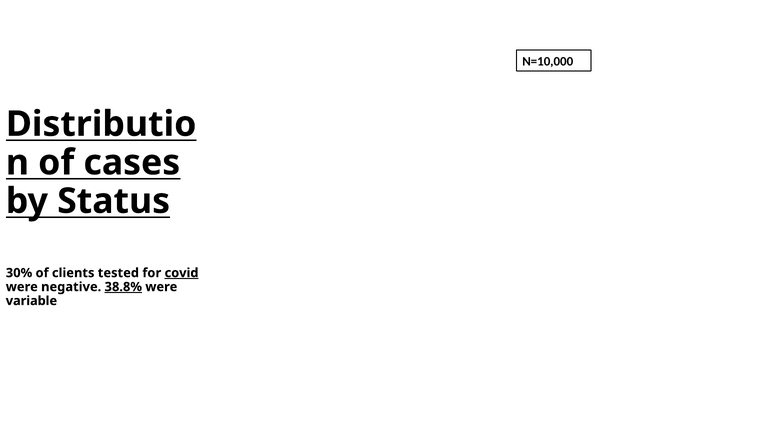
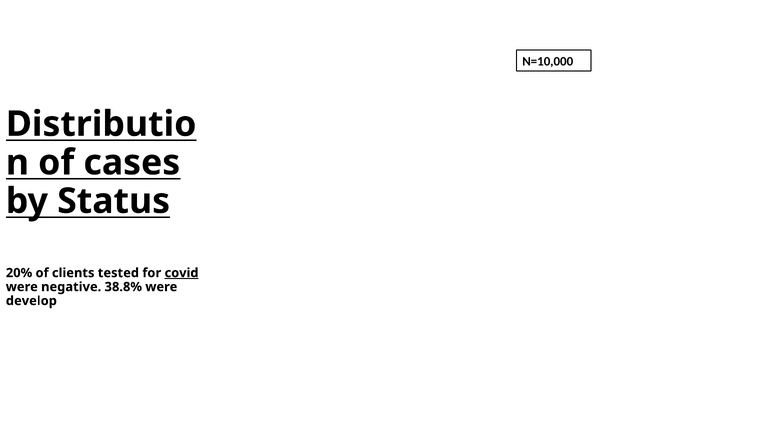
30%: 30% -> 20% (19, 273)
38.8% underline: present -> none (123, 287)
variable: variable -> develop (31, 301)
